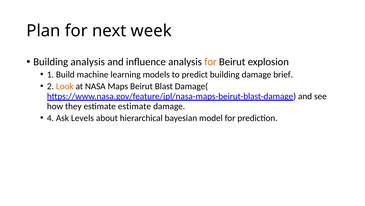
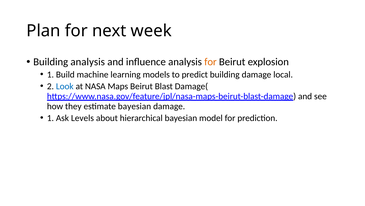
brief: brief -> local (283, 74)
Look colour: orange -> blue (65, 86)
estimate estimate: estimate -> bayesian (134, 106)
4: 4 -> 1 (50, 118)
